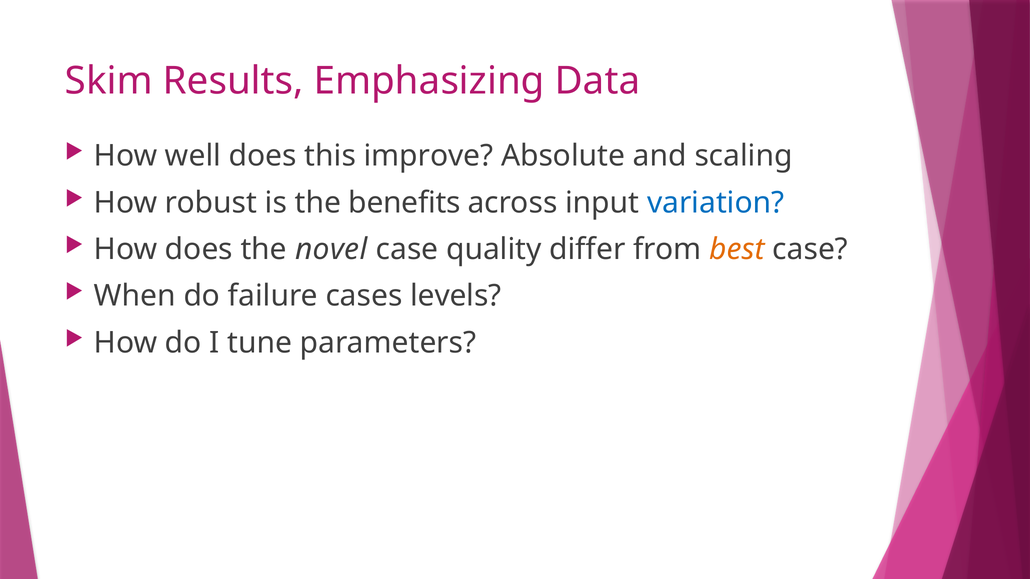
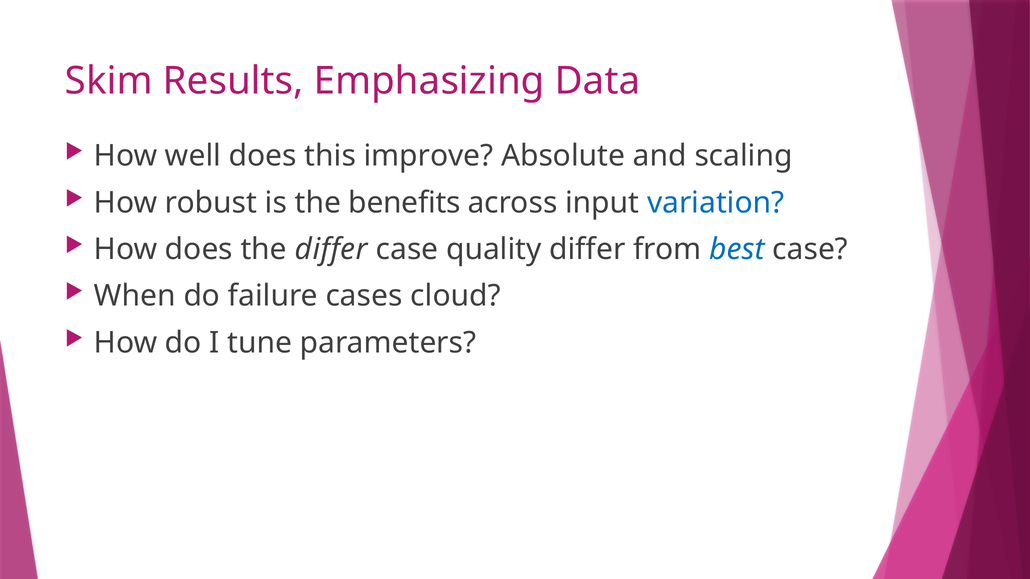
the novel: novel -> differ (331, 249)
best colour: orange -> blue (737, 249)
levels: levels -> cloud (456, 296)
